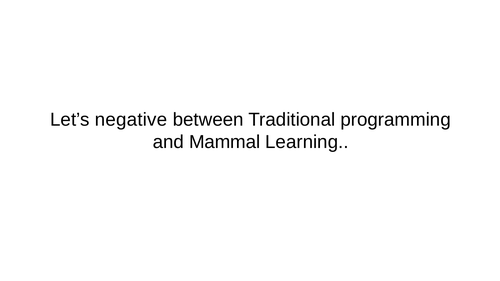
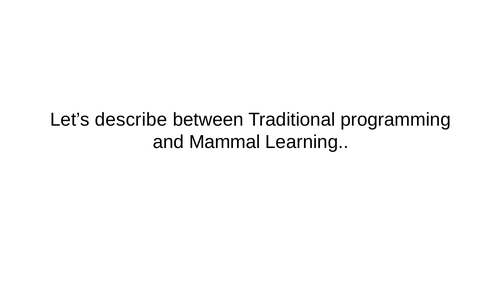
negative: negative -> describe (131, 120)
